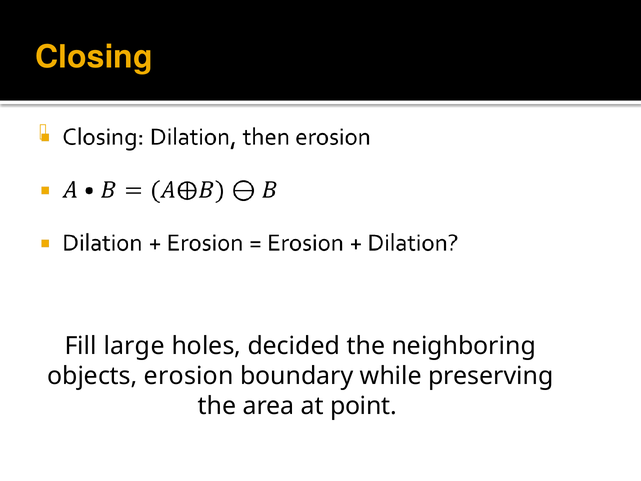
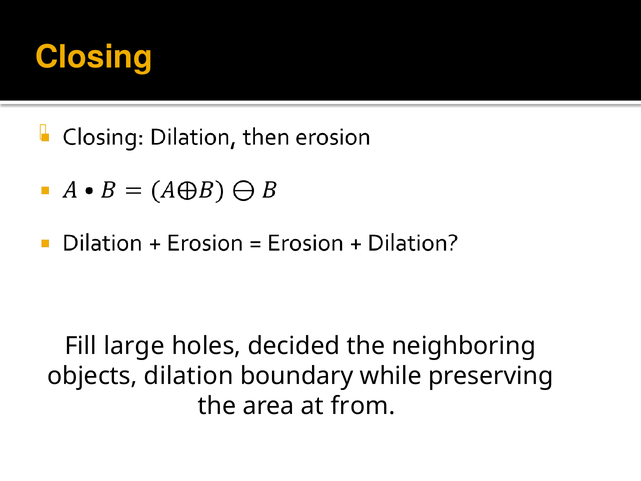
erosion: erosion -> dilation (189, 376)
point: point -> from (363, 406)
